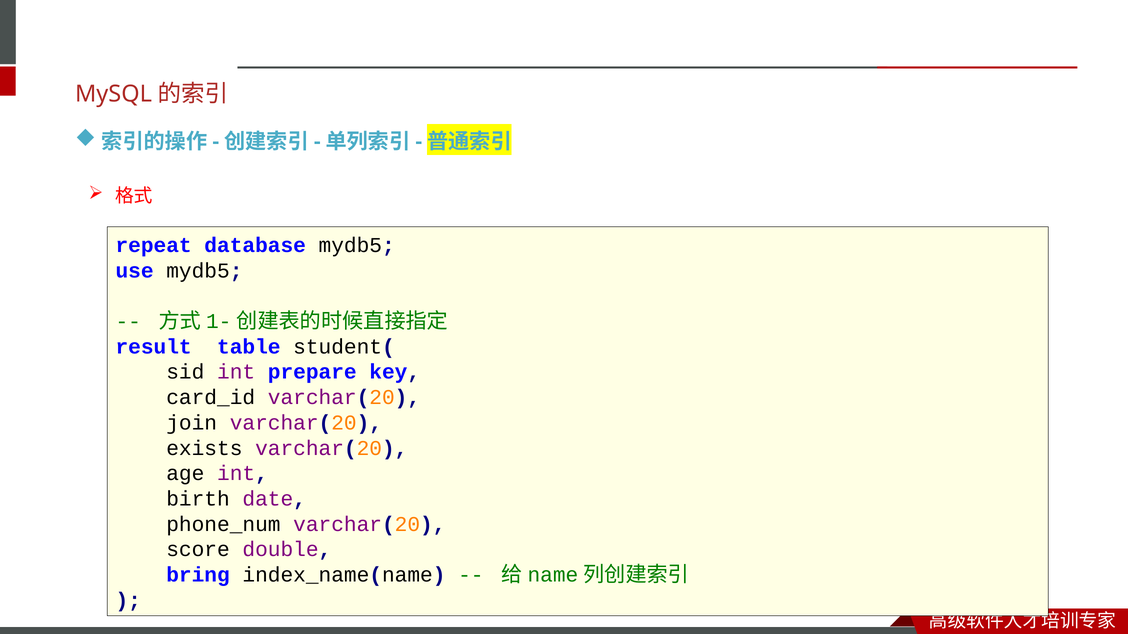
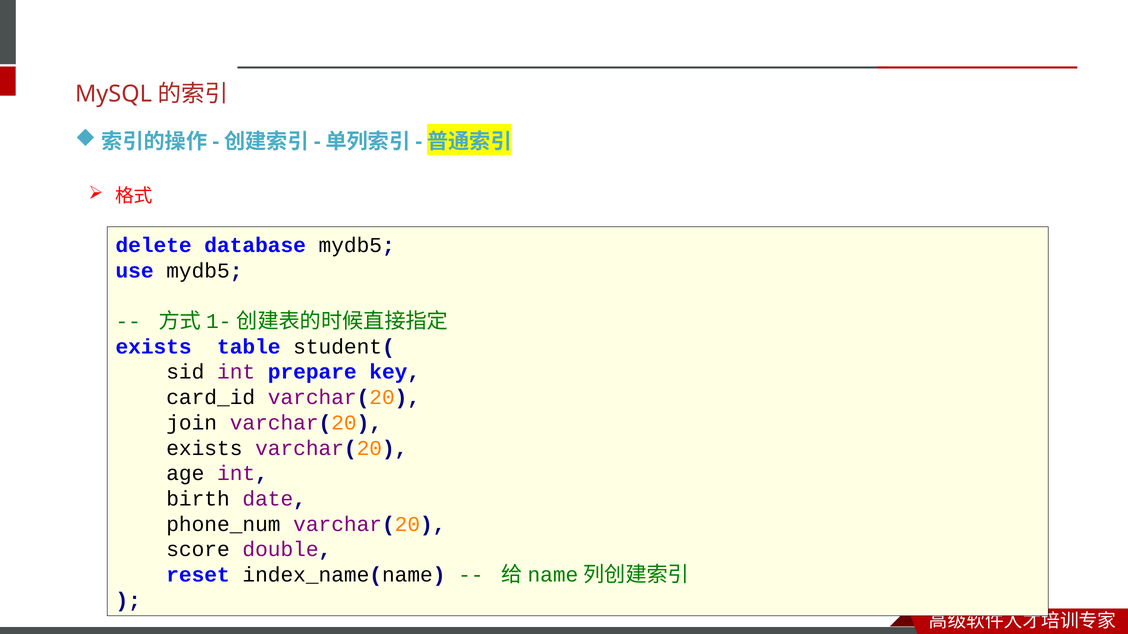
repeat: repeat -> delete (154, 245)
result: result -> exists (154, 347)
bring: bring -> reset (198, 575)
